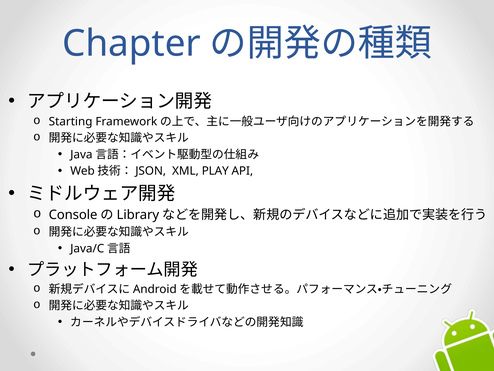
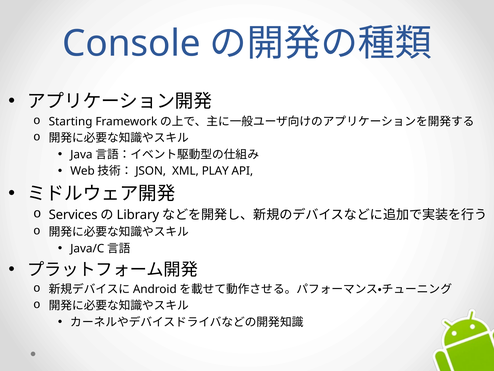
Chapter: Chapter -> Console (131, 43)
Console: Console -> Services (73, 215)
